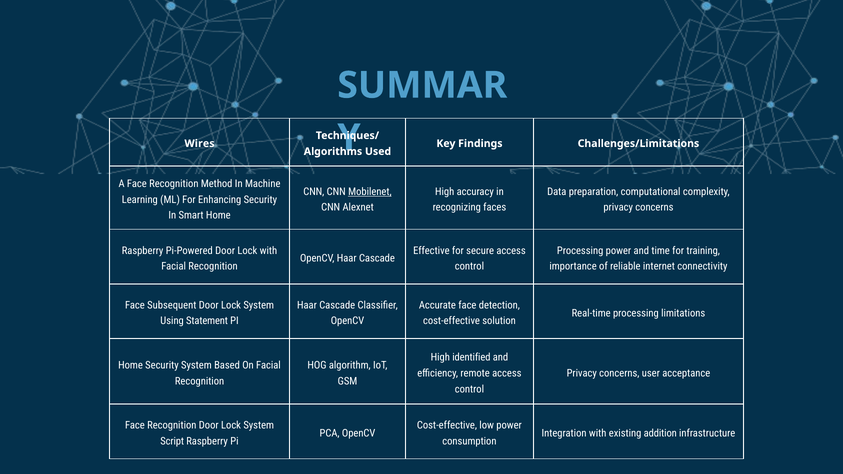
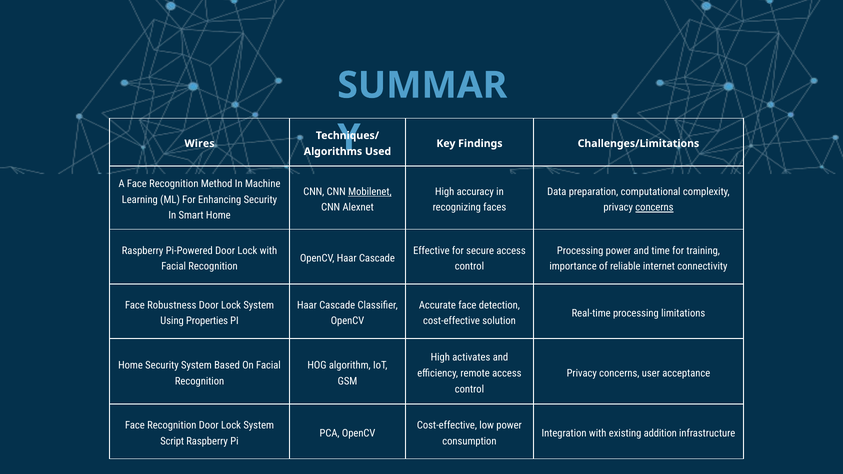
concerns underline: none -> present (654, 208)
Subsequent: Subsequent -> Robustness (172, 305)
Statement: Statement -> Properties (207, 321)
identified: identified -> activates (471, 357)
